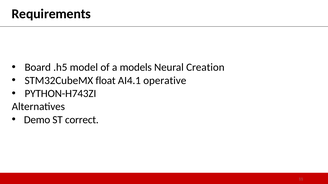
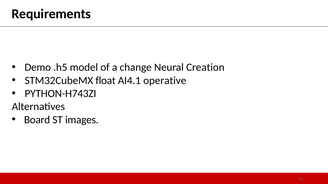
Board: Board -> Demo (38, 68)
models: models -> change (136, 68)
Demo: Demo -> Board (37, 120)
correct: correct -> images (82, 120)
